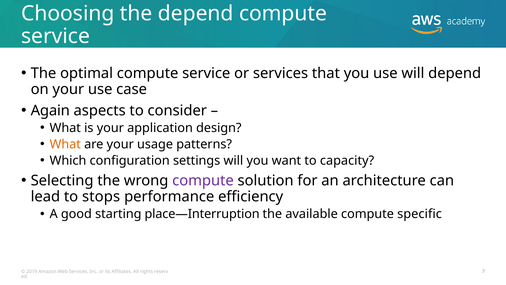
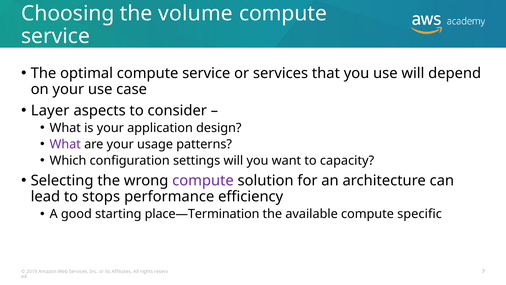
the depend: depend -> volume (196, 13)
Again: Again -> Layer (50, 110)
What colour: orange -> purple (65, 144)
place—Interruption: place—Interruption -> place—Termination (202, 214)
